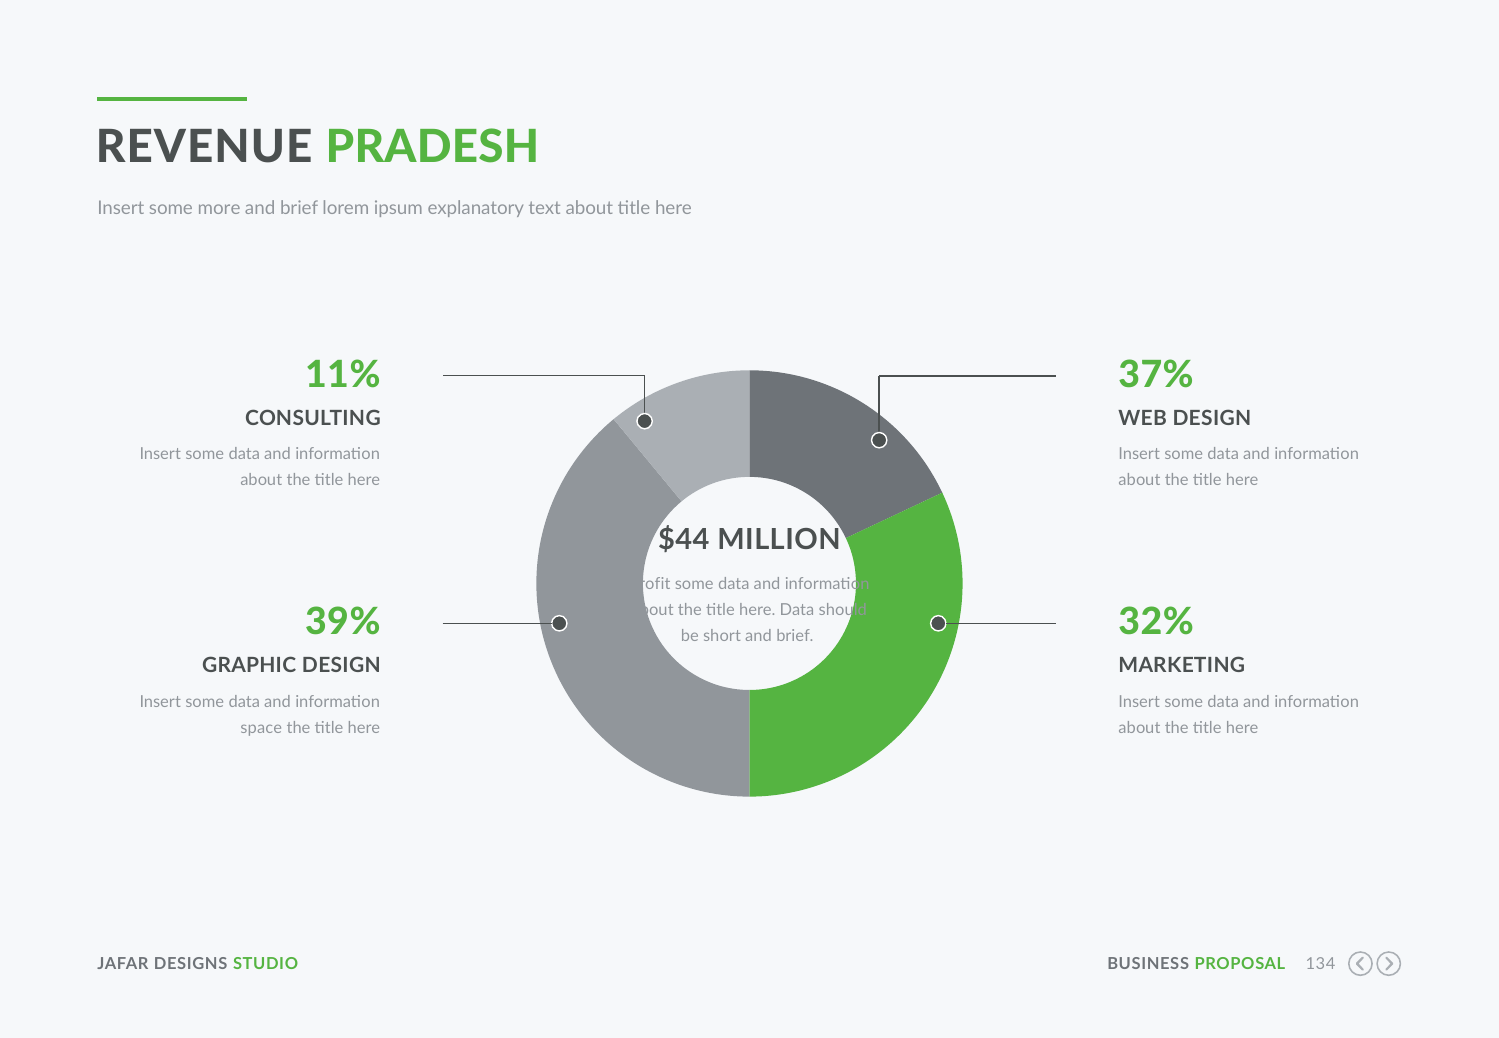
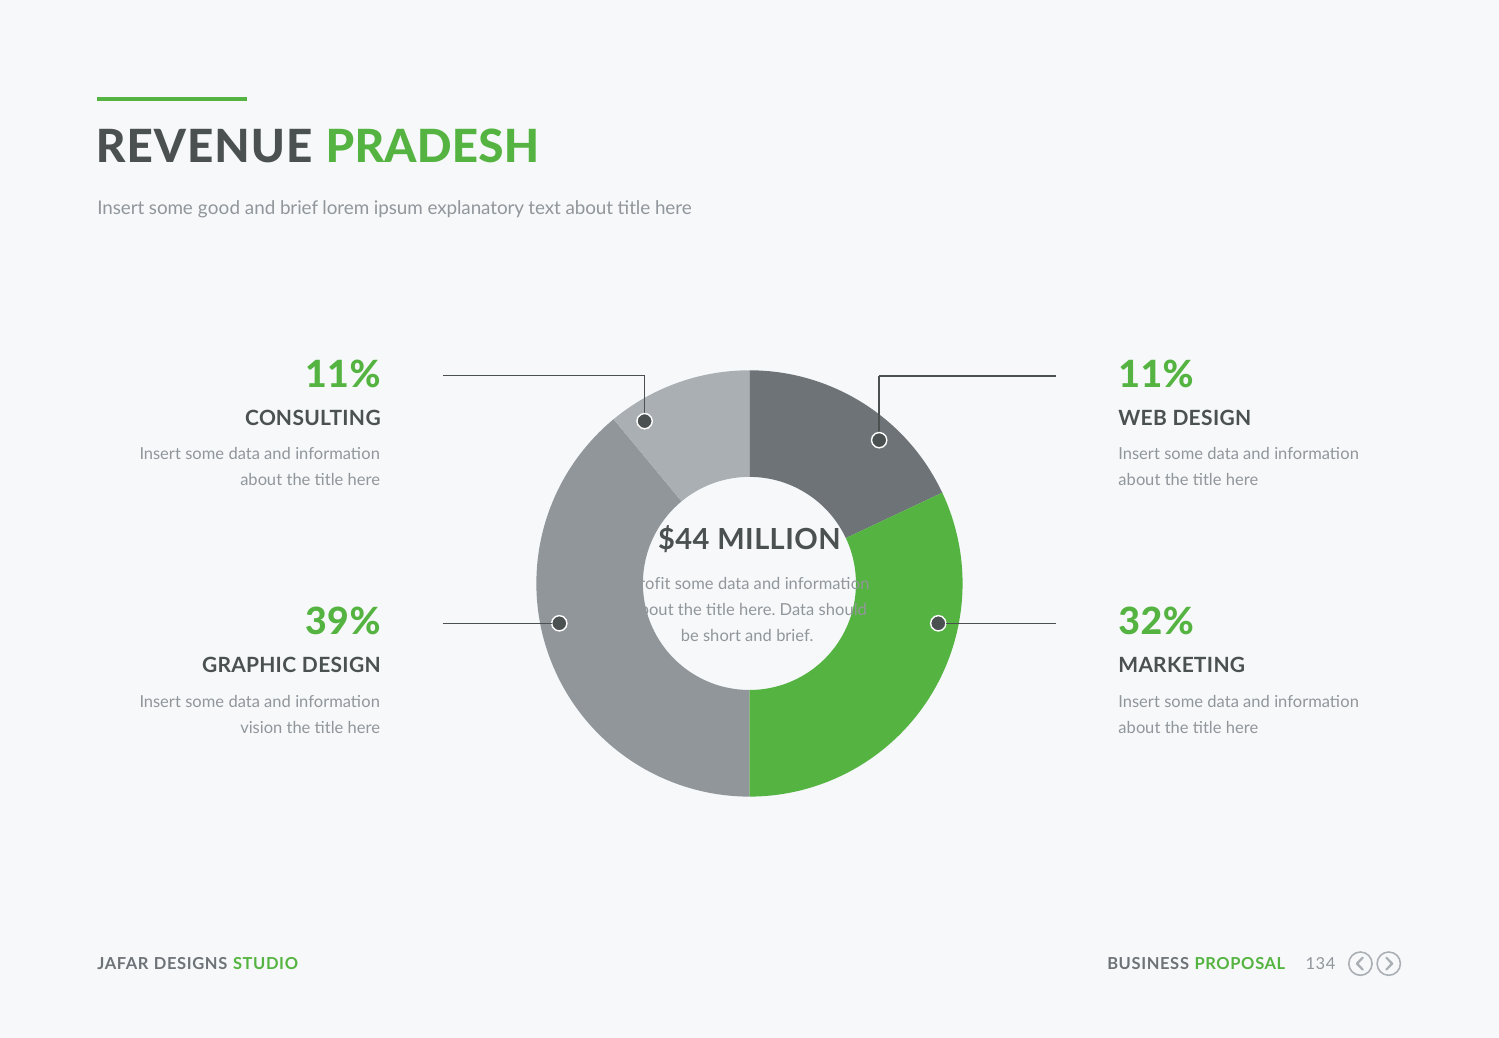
more: more -> good (219, 209)
37%: 37% -> 11% (1156, 375)
space: space -> vision (261, 728)
